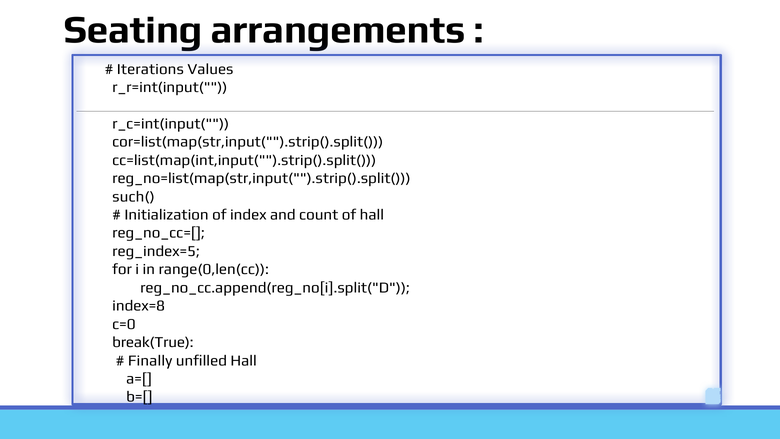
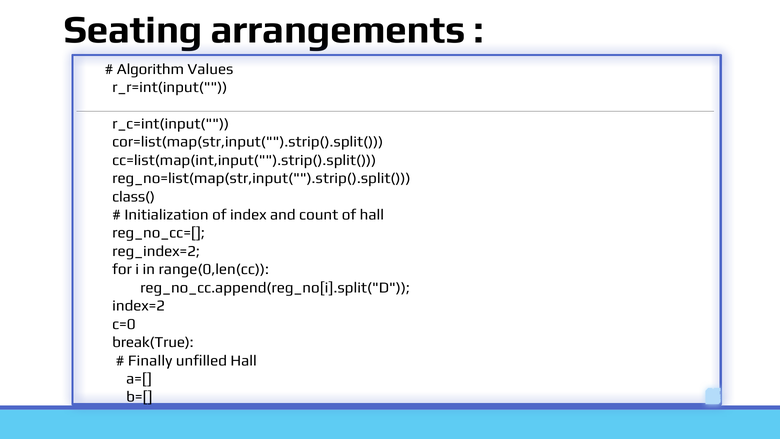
Iterations: Iterations -> Algorithm (150, 69)
such(: such( -> class( (134, 196)
reg_index=5: reg_index=5 -> reg_index=2 (156, 251)
index=8: index=8 -> index=2 (139, 306)
